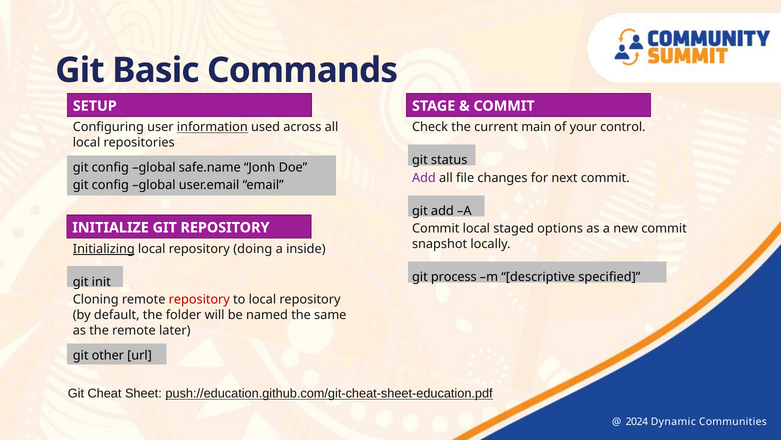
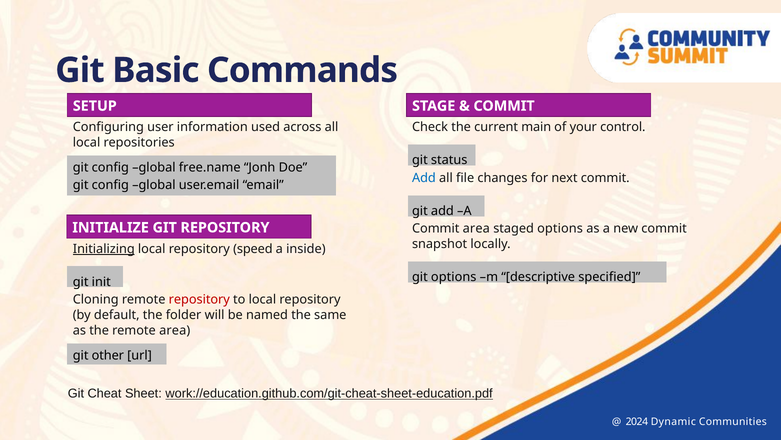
information underline: present -> none (212, 127)
safe.name: safe.name -> free.name (210, 167)
Add colour: purple -> blue (424, 178)
Commit local: local -> area (476, 228)
doing: doing -> speed (253, 248)
git process: process -> options (454, 277)
remote later: later -> area (175, 330)
push://education.github.com/git-cheat-sheet-education.pdf: push://education.github.com/git-cheat-sheet-education.pdf -> work://education.github.com/git-cheat-sheet-education.pdf (329, 393)
